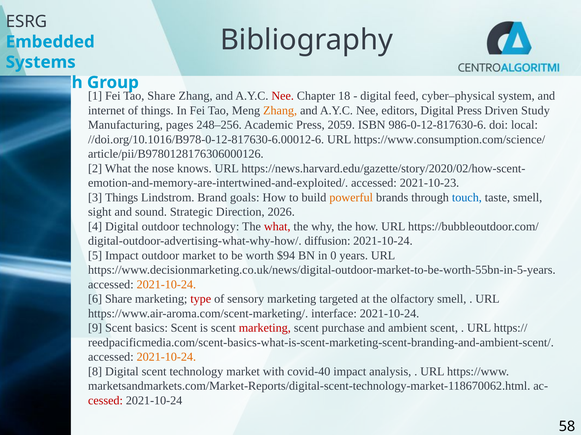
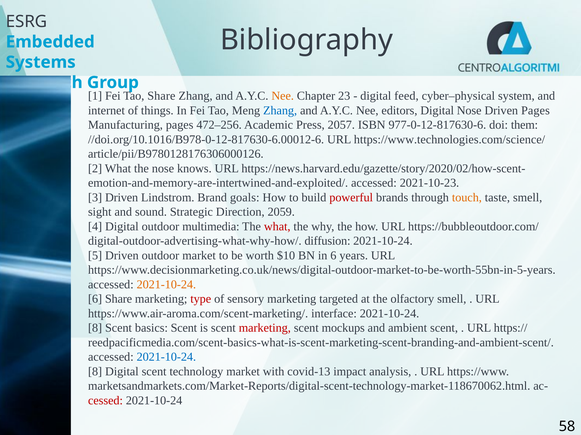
Nee colour: red -> orange (283, 96)
18: 18 -> 23 (344, 96)
Zhang colour: orange -> blue (280, 111)
Digital Press: Press -> Nose (469, 111)
Driven Study: Study -> Pages (535, 111)
248–256: 248–256 -> 472–256 (219, 125)
2059: 2059 -> 2057 (341, 125)
986-0-12-817630-6: 986-0-12-817630-6 -> 977-0-12-817630-6 (437, 125)
local: local -> them (525, 125)
https://www.consumption.com/science/: https://www.consumption.com/science/ -> https://www.technologies.com/science/ (449, 140)
3 Things: Things -> Driven (122, 198)
powerful colour: orange -> red (351, 198)
touch colour: blue -> orange (467, 198)
2026: 2026 -> 2059 (281, 212)
outdoor technology: technology -> multimedia (211, 227)
5 Impact: Impact -> Driven (122, 256)
$94: $94 -> $10 (286, 256)
in 0: 0 -> 6 (333, 256)
9: 9 -> 8 (95, 329)
purchase: purchase -> mockups (343, 329)
2021-10-24 colour: orange -> blue (166, 358)
covid-40: covid-40 -> covid-13 (309, 372)
